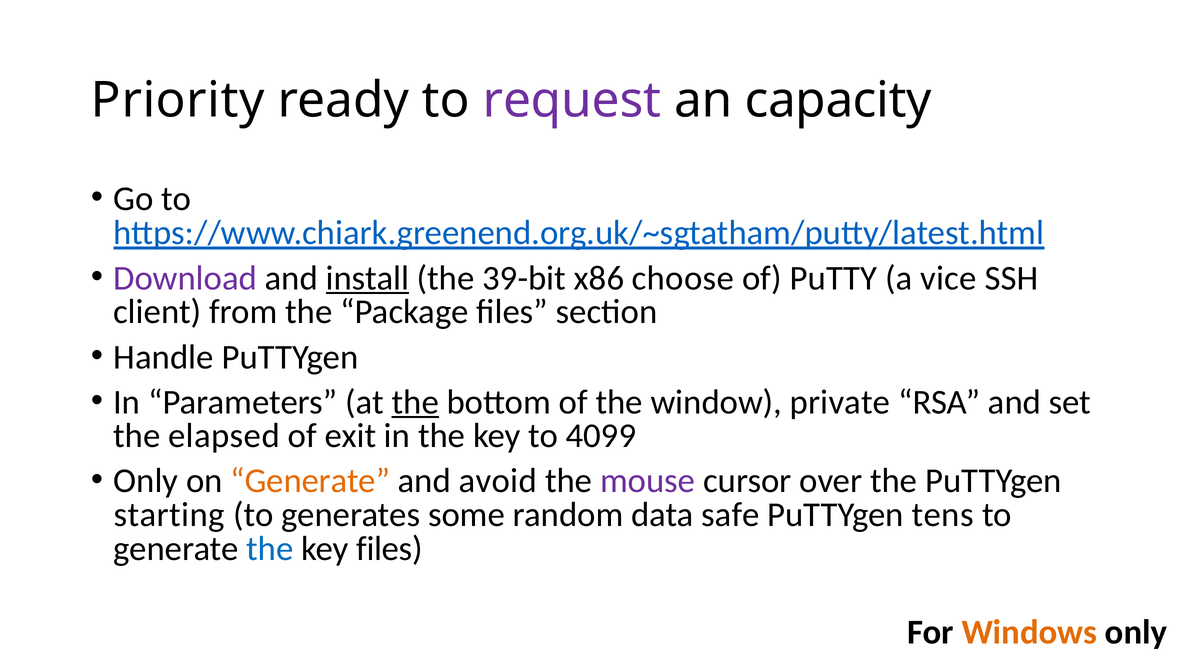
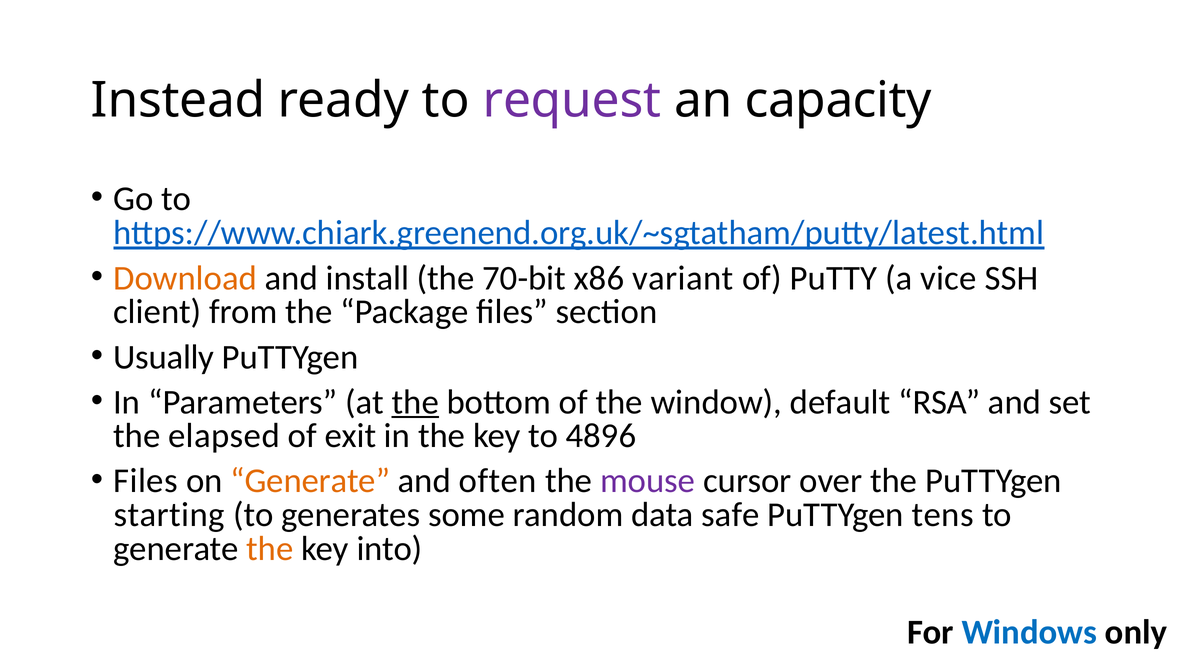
Priority: Priority -> Instead (178, 100)
Download colour: purple -> orange (185, 278)
install underline: present -> none (367, 278)
39-bit: 39-bit -> 70-bit (524, 278)
choose: choose -> variant (683, 278)
Handle: Handle -> Usually (164, 357)
private: private -> default (840, 402)
4099: 4099 -> 4896 (601, 436)
Only: Only -> Files (146, 481)
avoid: avoid -> often (498, 481)
the colour: blue -> orange (270, 549)
key files: files -> into (389, 549)
Windows colour: orange -> blue (1029, 632)
